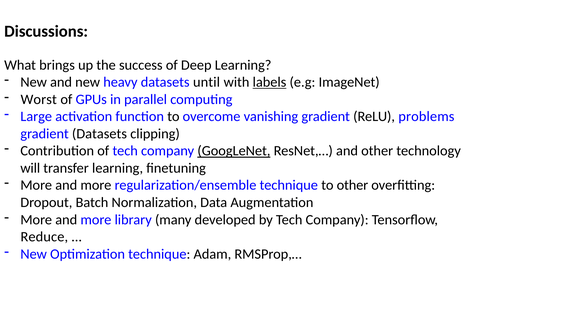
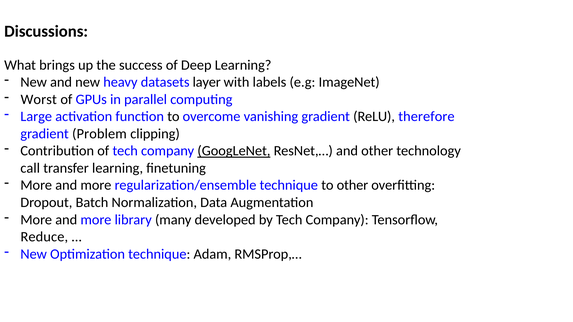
until: until -> layer (207, 82)
labels underline: present -> none (269, 82)
problems: problems -> therefore (426, 117)
gradient Datasets: Datasets -> Problem (99, 134)
will: will -> call (30, 168)
